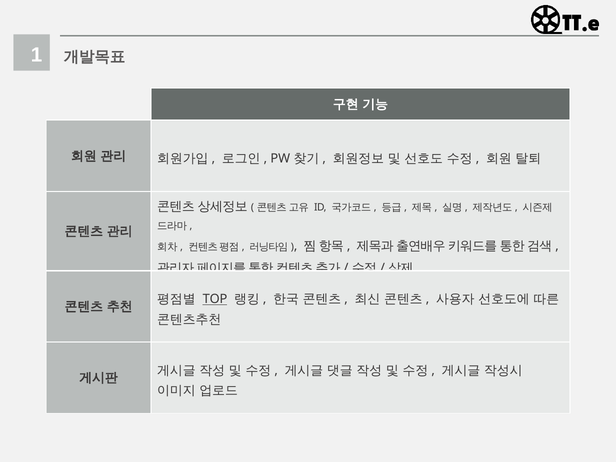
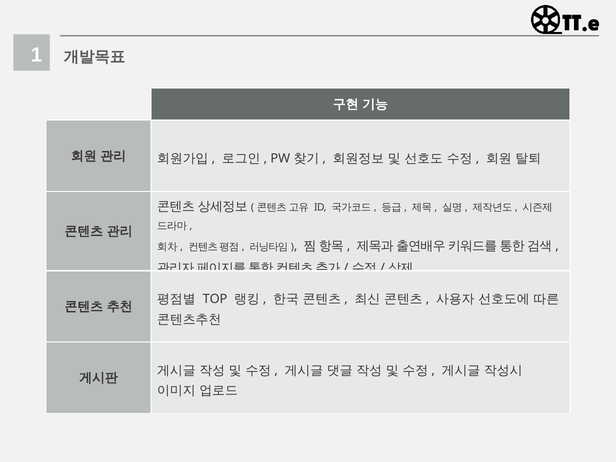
TOP underline: present -> none (215, 299)
